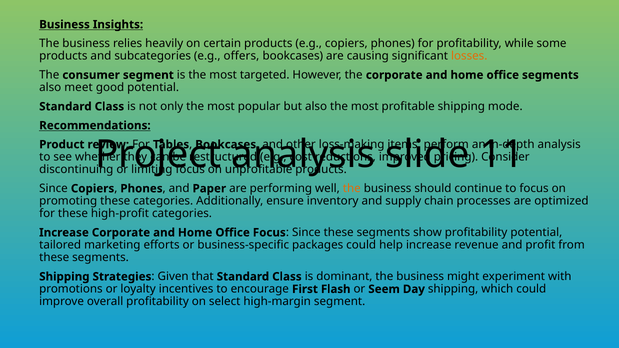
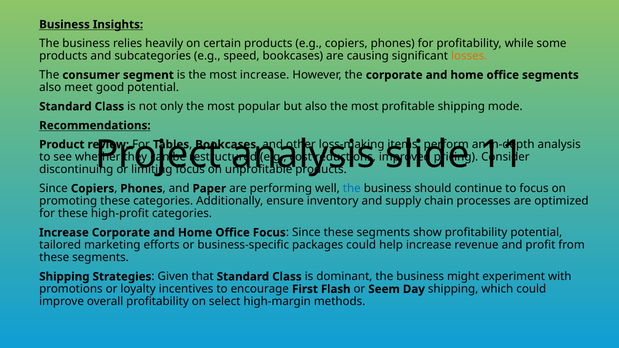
offers: offers -> speed (241, 56)
most targeted: targeted -> increase (265, 75)
the colour: orange -> blue (352, 189)
high-margin segment: segment -> methods (340, 302)
